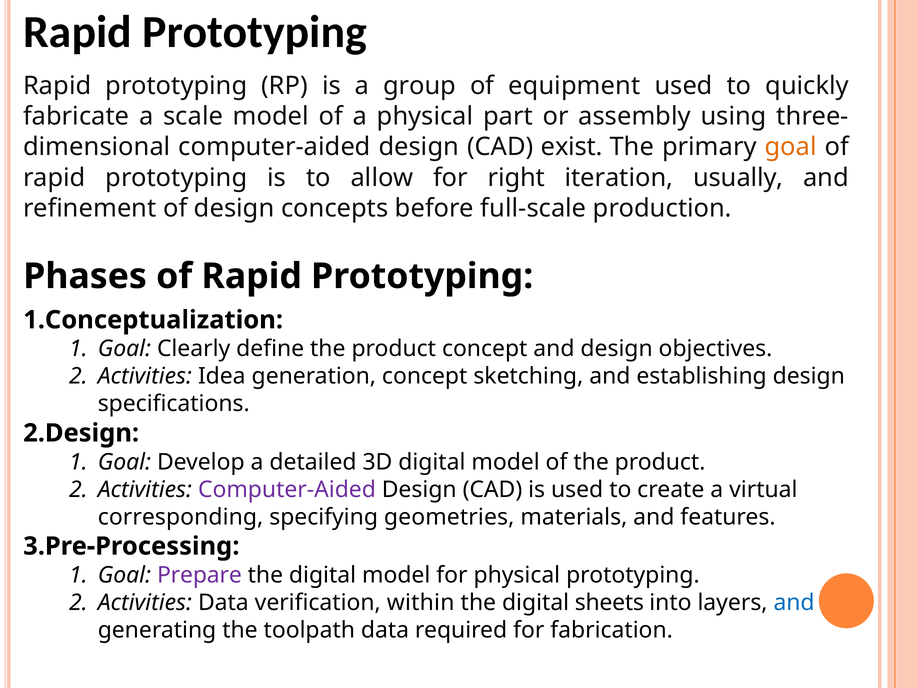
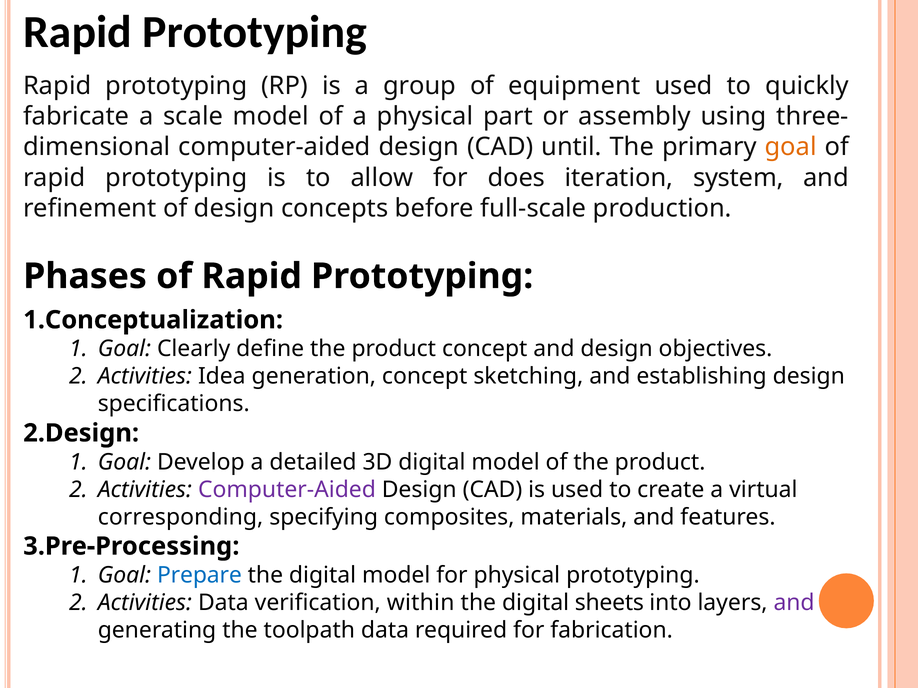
exist: exist -> until (572, 147)
right: right -> does (516, 178)
usually: usually -> system (738, 178)
geometries: geometries -> composites (449, 517)
Prepare colour: purple -> blue (199, 576)
and colour: blue -> purple (794, 603)
